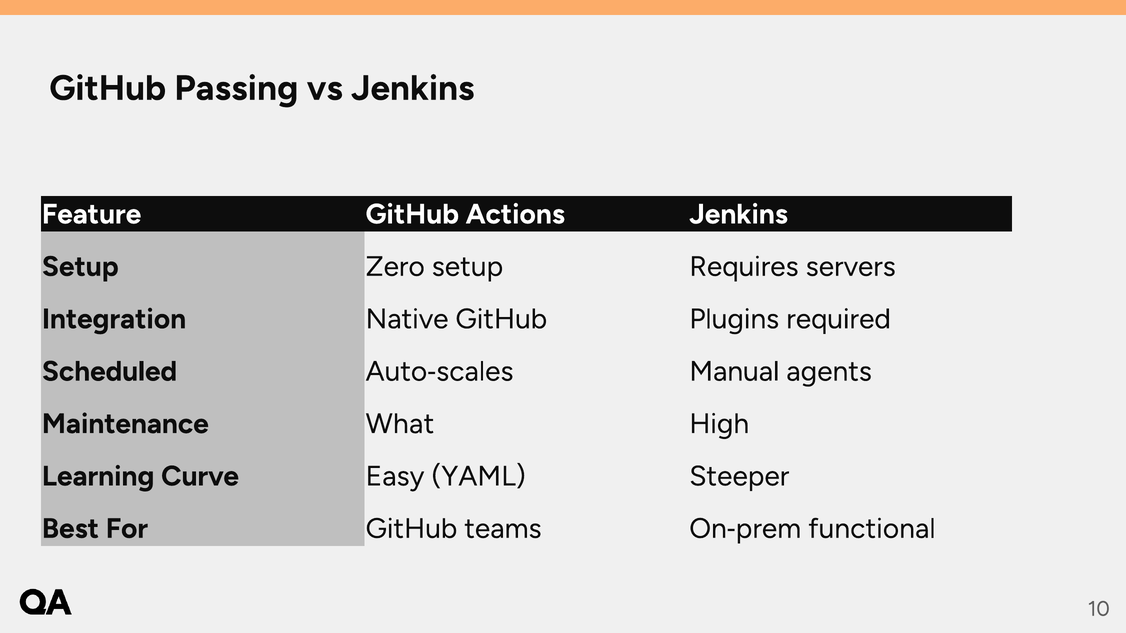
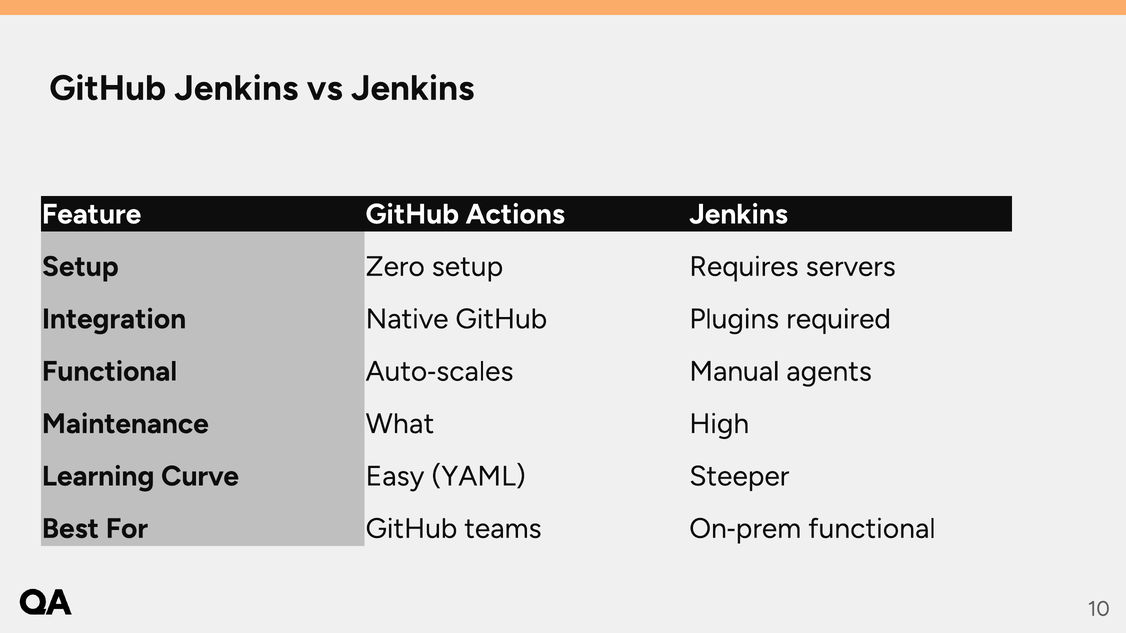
GitHub Passing: Passing -> Jenkins (236, 88)
Scheduled: Scheduled -> Functional (110, 372)
